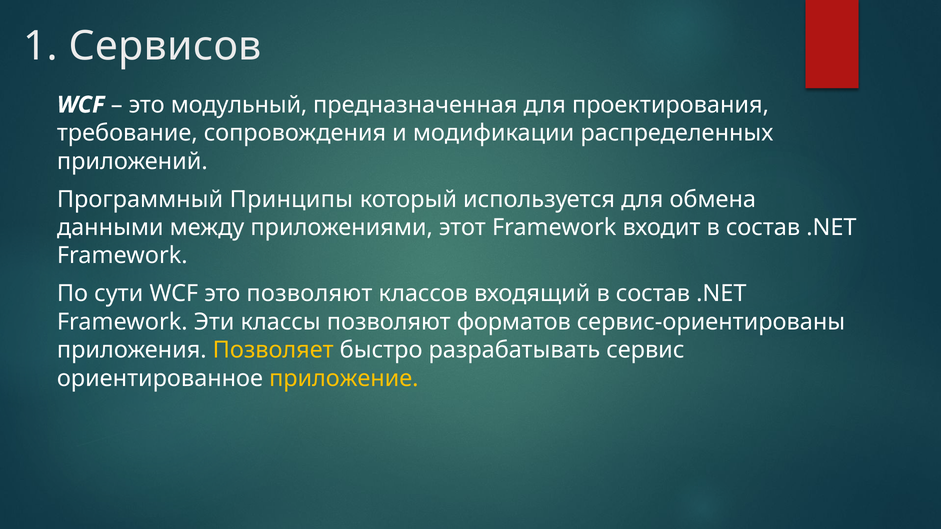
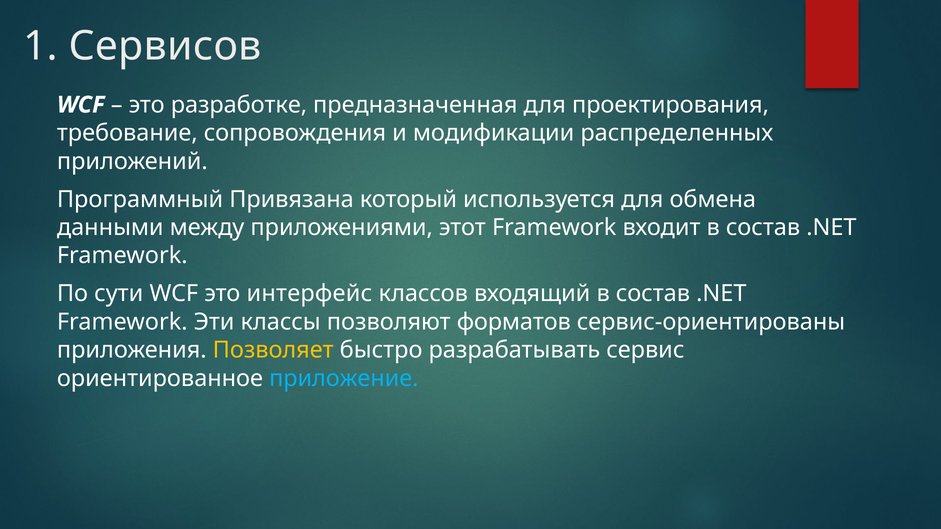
модульный: модульный -> разработке (239, 105)
Принципы: Принципы -> Привязана (292, 199)
это позволяют: позволяют -> интерфейс (309, 294)
приложение colour: yellow -> light blue (344, 379)
